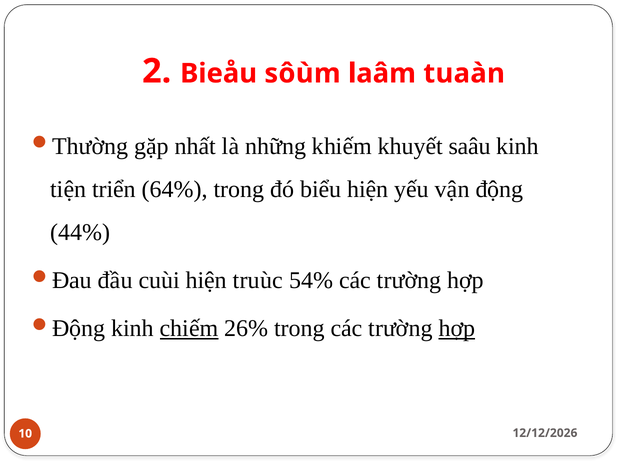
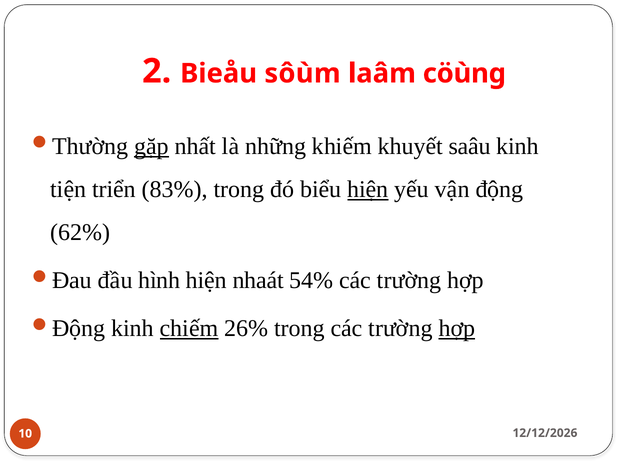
tuaàn: tuaàn -> cöùng (464, 74)
gặp underline: none -> present (152, 147)
64%: 64% -> 83% (175, 190)
hiện underline: none -> present (368, 190)
44%: 44% -> 62% (80, 233)
cuùi: cuùi -> hình (159, 281)
truùc: truùc -> nhaát (258, 281)
